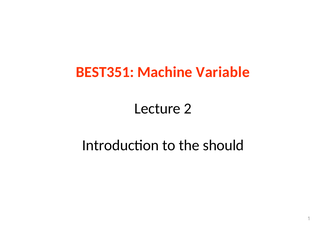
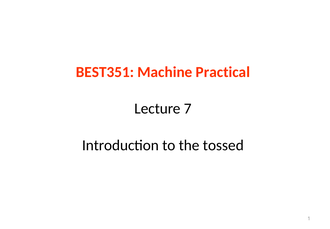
Variable: Variable -> Practical (223, 72)
2: 2 -> 7 (188, 108)
should: should -> tossed (223, 145)
